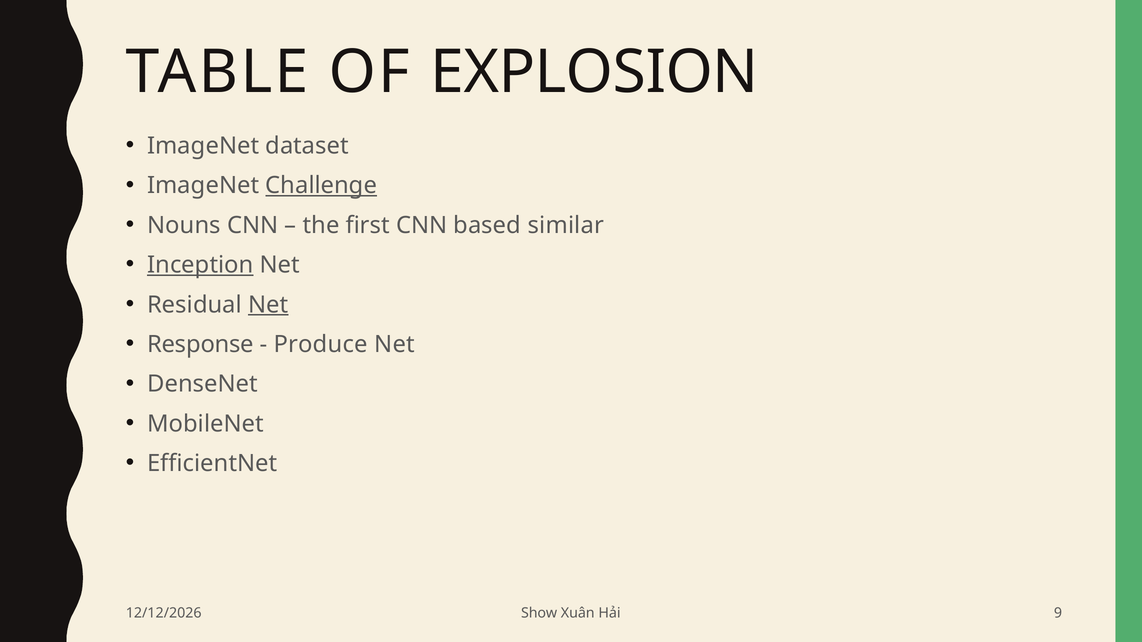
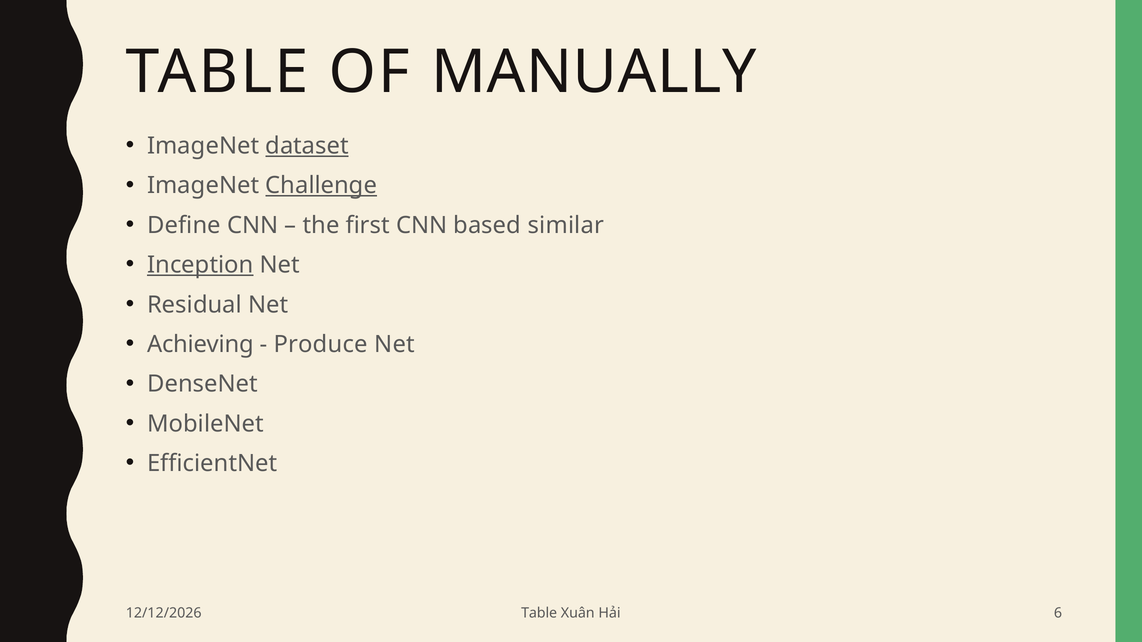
EXPLOSION: EXPLOSION -> MANUALLY (594, 72)
dataset underline: none -> present (307, 146)
Nouns: Nouns -> Define (184, 225)
Net underline: present -> none (268, 305)
Response: Response -> Achieving (200, 345)
Show: Show -> Table (539, 613)
9: 9 -> 6 (1058, 613)
